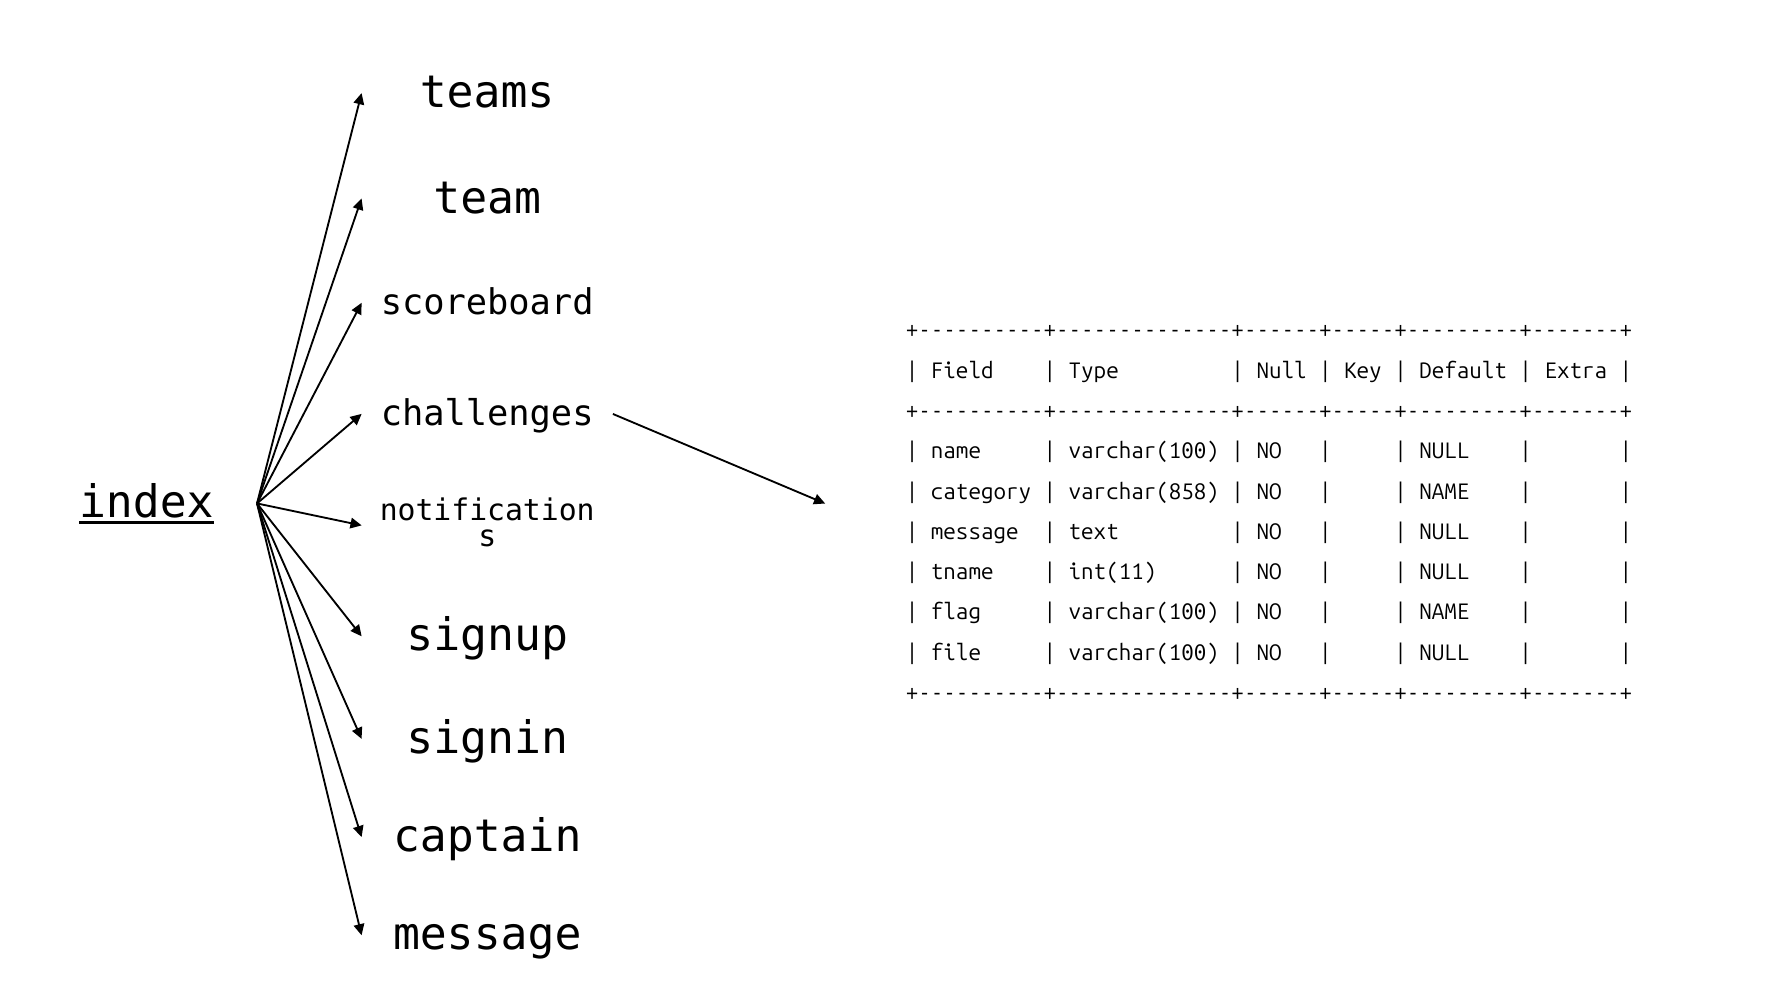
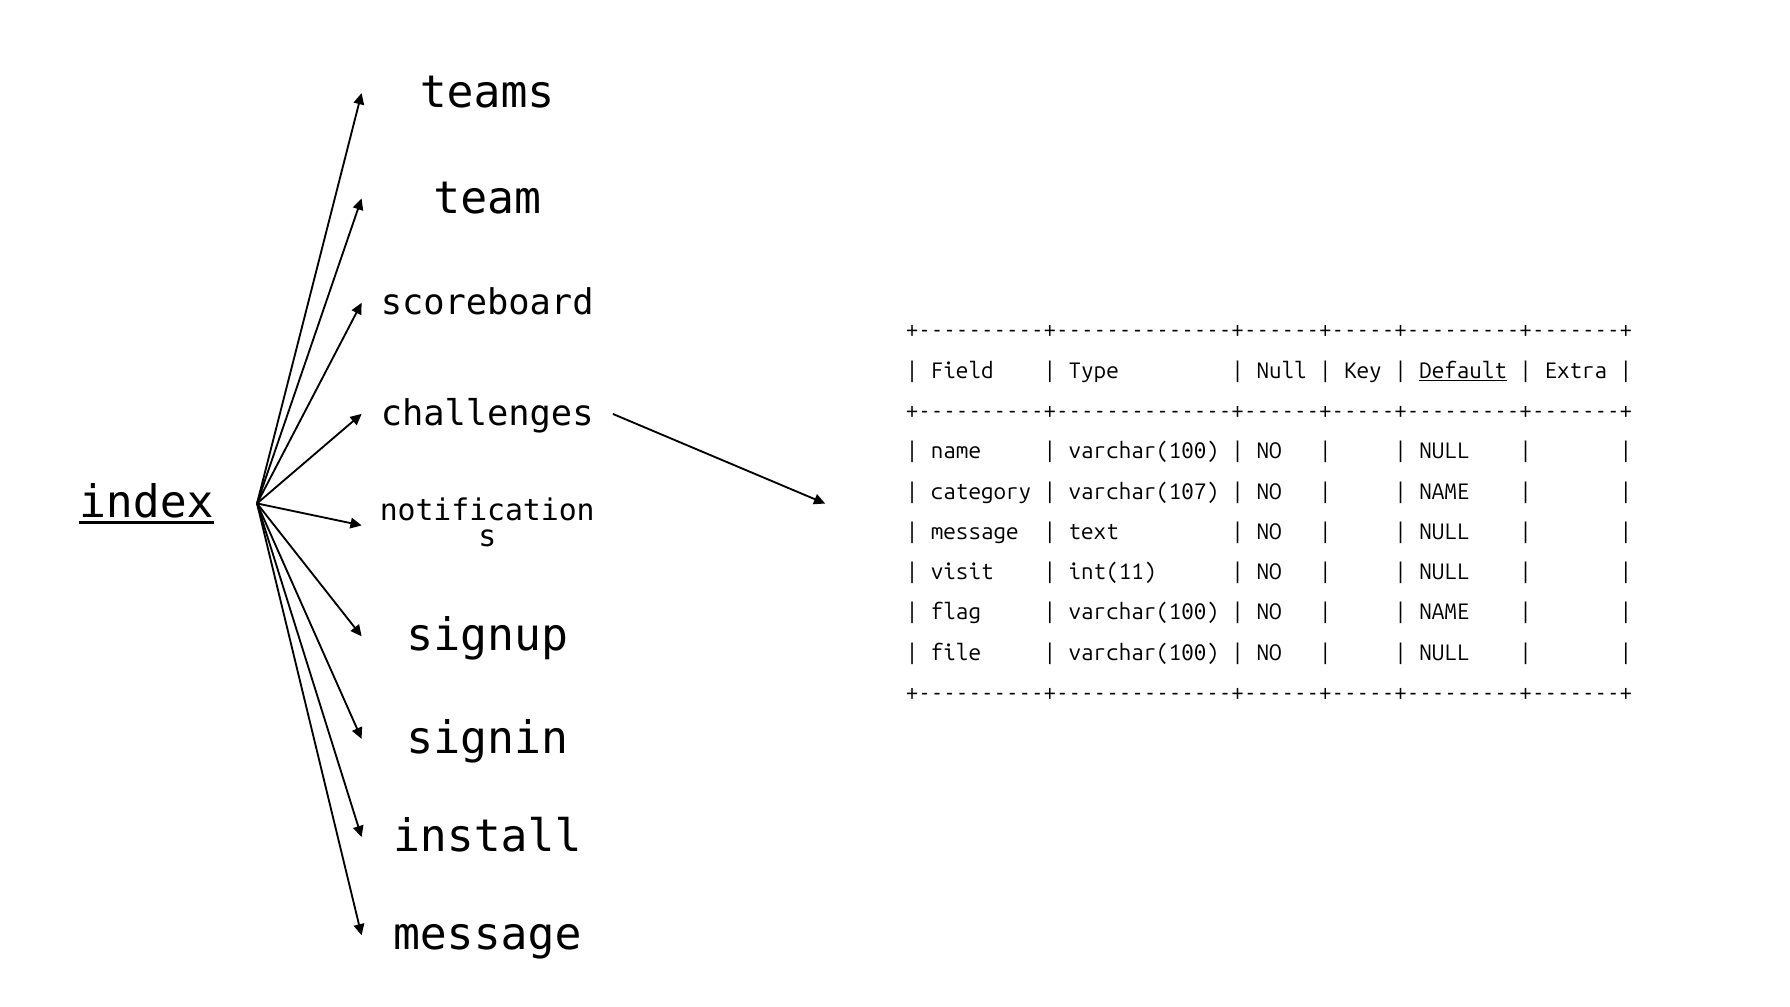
Default underline: none -> present (1463, 371)
varchar(858: varchar(858 -> varchar(107 (1144, 492)
tname: tname -> visit (962, 572)
captain: captain -> install (487, 837)
